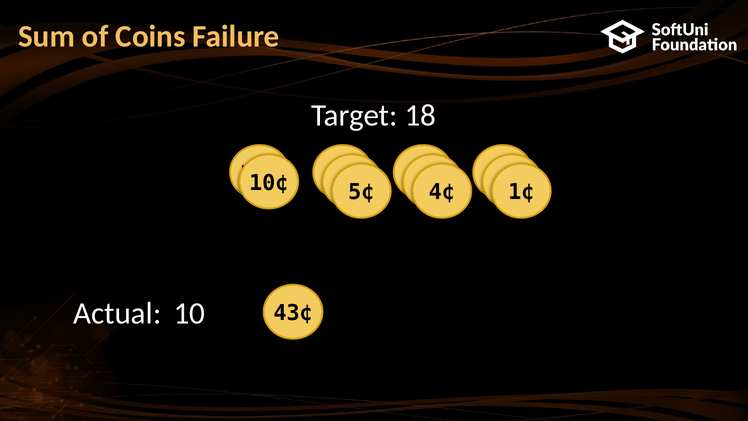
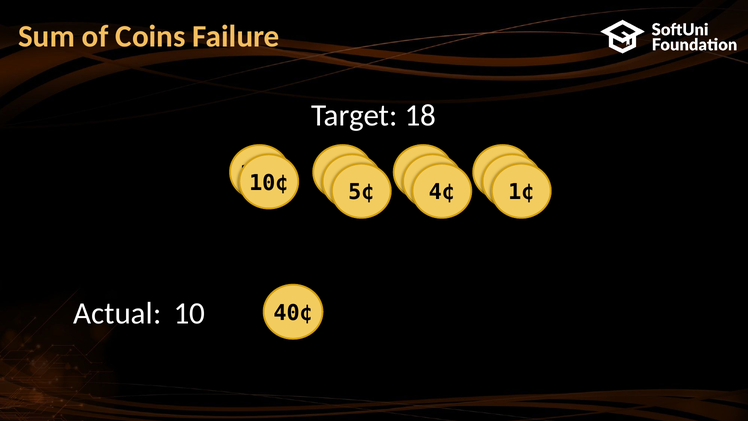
43¢: 43¢ -> 40¢ (293, 313)
